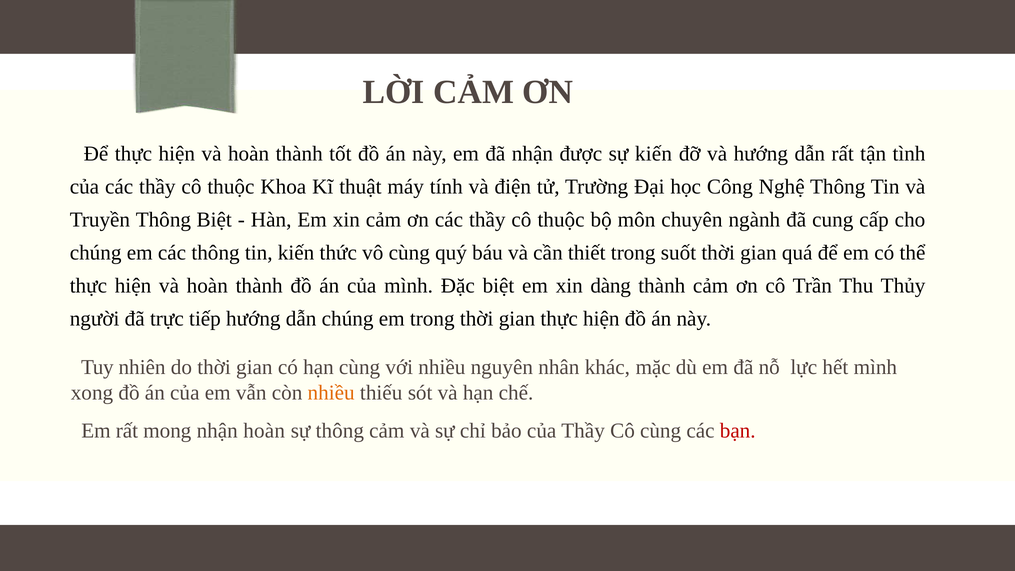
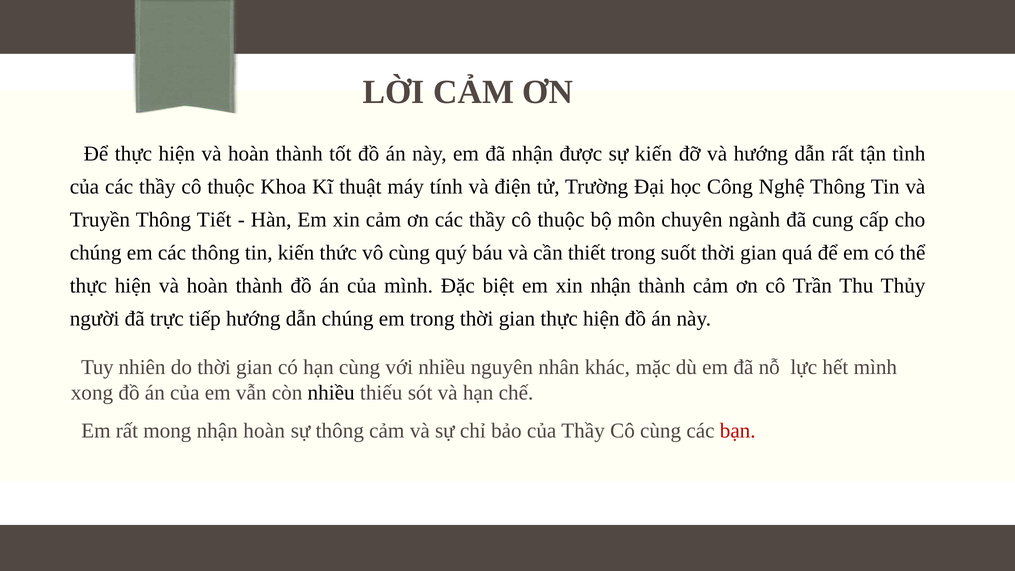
Thông Biệt: Biệt -> Tiết (214, 220)
xin dàng: dàng -> nhận (611, 286)
nhiều colour: orange -> black (331, 393)
